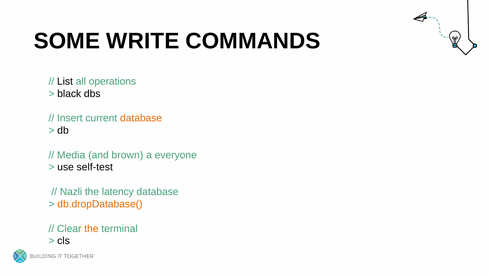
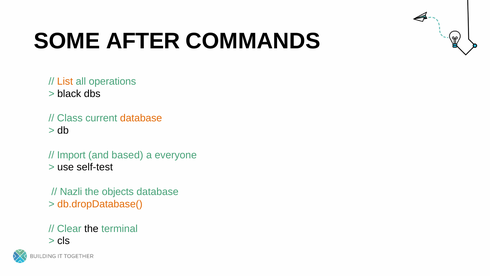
WRITE: WRITE -> AFTER (143, 41)
List colour: black -> orange (65, 81)
Insert: Insert -> Class (70, 118)
Media: Media -> Import (71, 155)
brown: brown -> based (127, 155)
latency: latency -> objects (118, 192)
the colour: orange -> black (91, 228)
